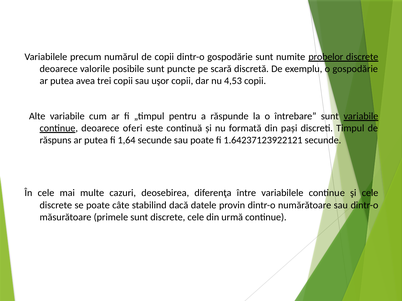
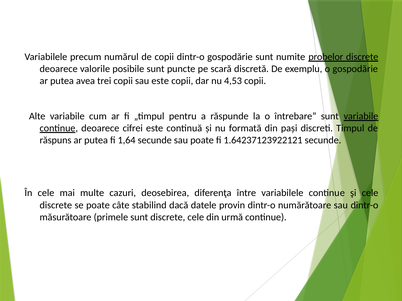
sau uşor: uşor -> este (160, 81)
oferi: oferi -> cifrei (133, 128)
